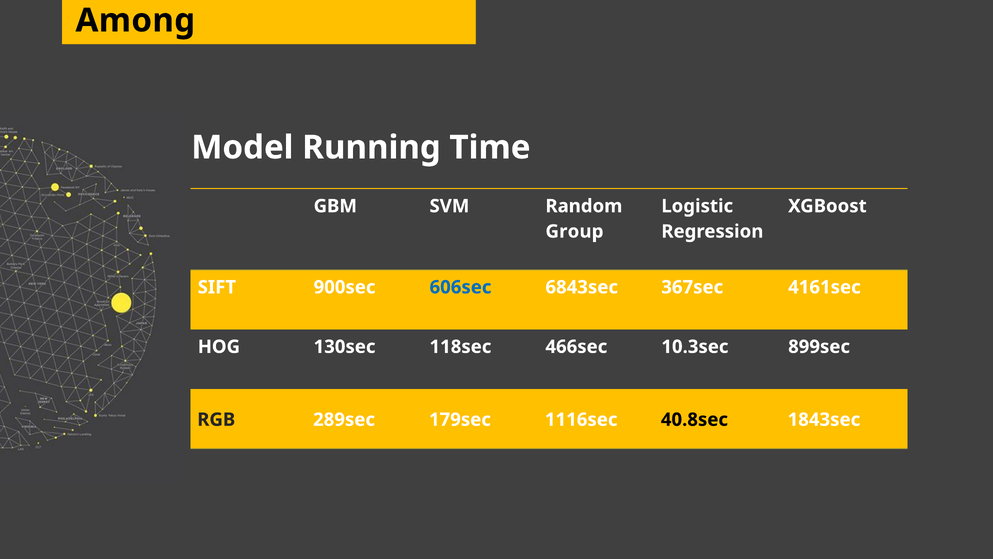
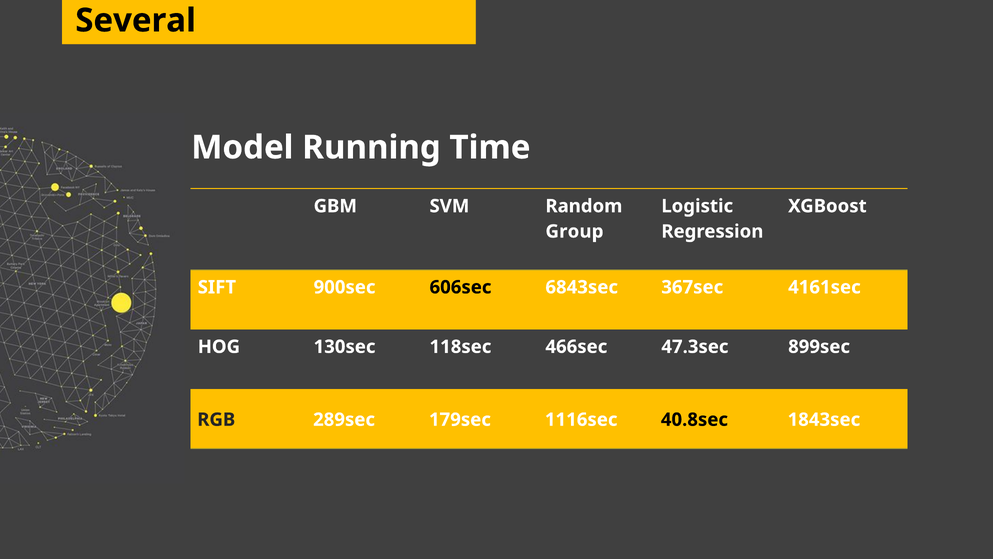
Among: Among -> Several (136, 21)
606sec colour: blue -> black (460, 287)
10.3sec: 10.3sec -> 47.3sec (695, 347)
